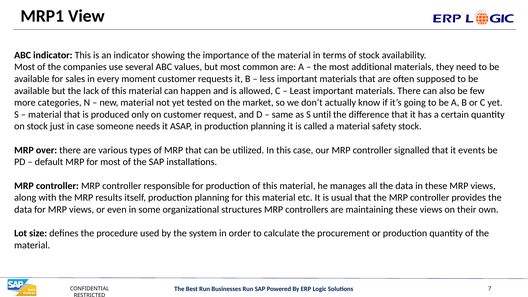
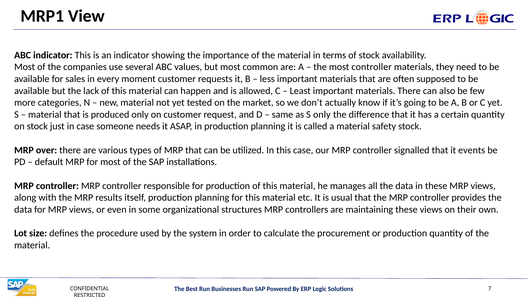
most additional: additional -> controller (372, 67)
S until: until -> only (322, 115)
